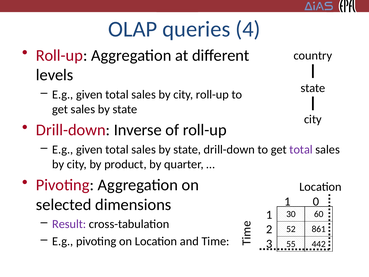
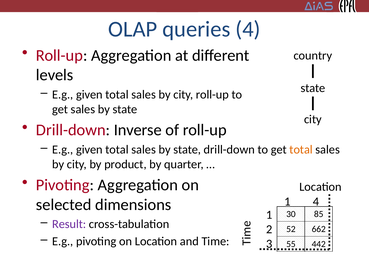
total colour: purple -> orange (301, 149)
1 0: 0 -> 4 (316, 201)
60: 60 -> 85 (319, 214)
861: 861 -> 662 (319, 229)
